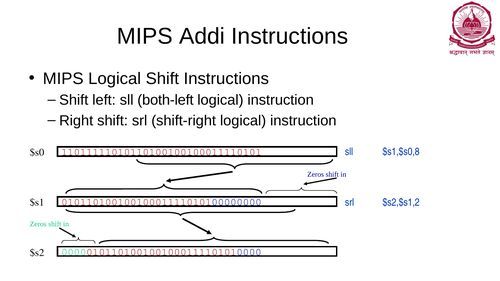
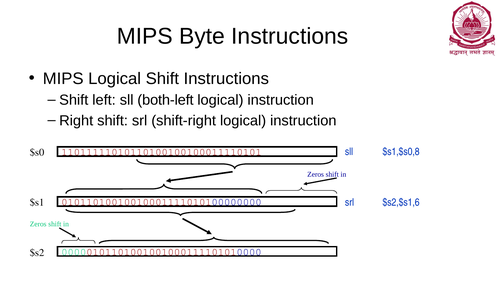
Addi: Addi -> Byte (202, 36)
$s2,$s1,2: $s2,$s1,2 -> $s2,$s1,6 (401, 203)
